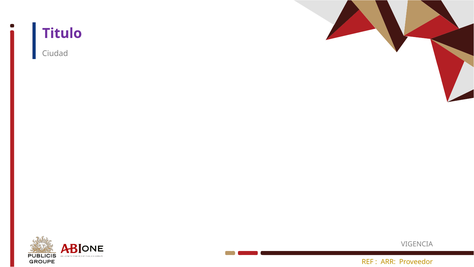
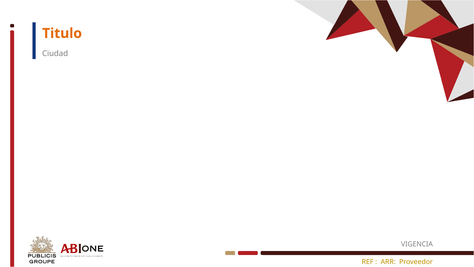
Titulo colour: purple -> orange (62, 33)
